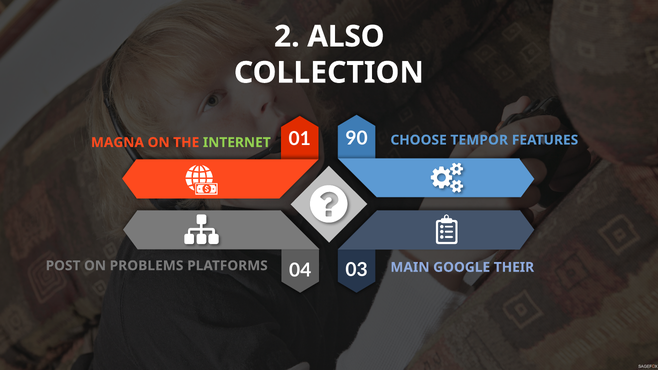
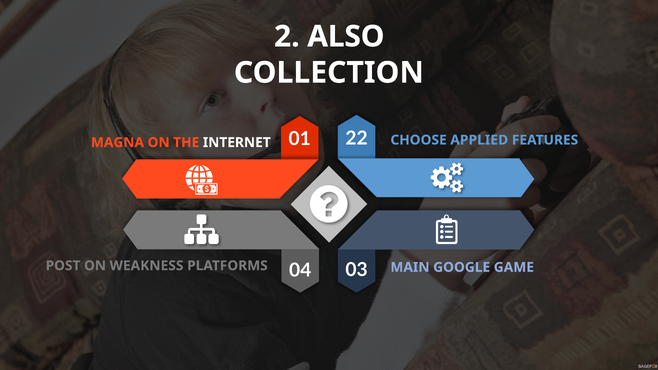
90: 90 -> 22 (357, 139)
TEMPOR: TEMPOR -> APPLIED (479, 140)
INTERNET colour: light green -> white (237, 143)
PROBLEMS: PROBLEMS -> WEAKNESS (147, 266)
THEIR: THEIR -> GAME (514, 267)
